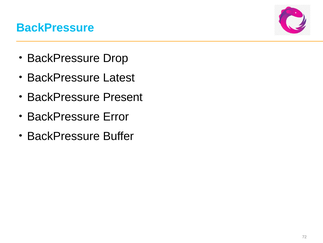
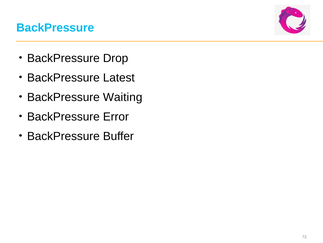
Present: Present -> Waiting (123, 97)
